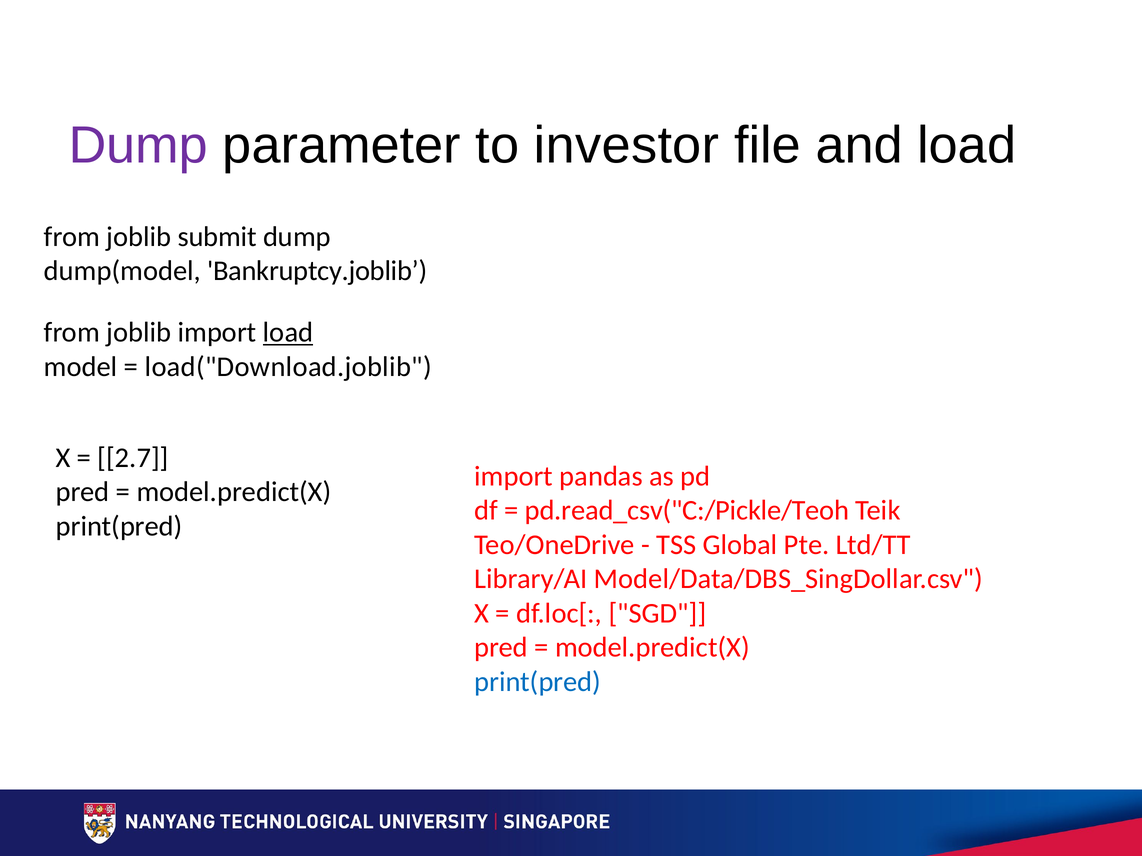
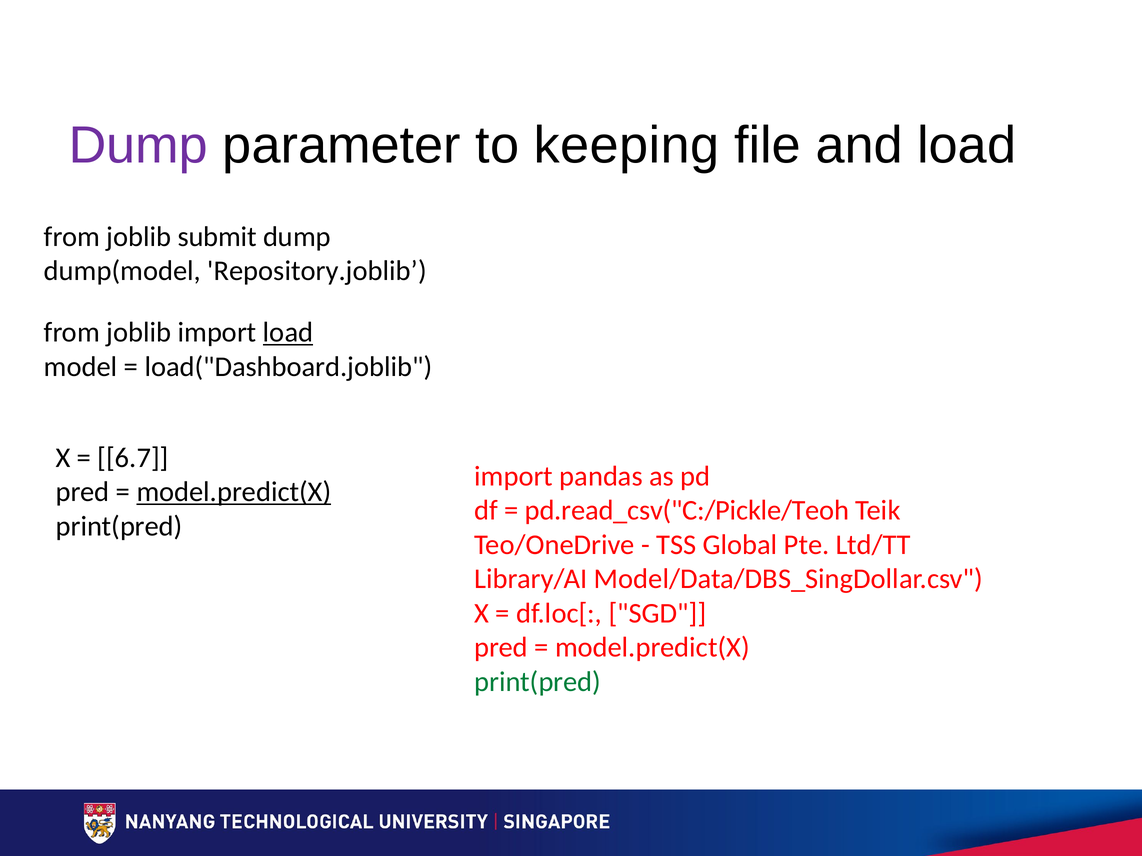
investor: investor -> keeping (626, 145)
Bankruptcy.joblib: Bankruptcy.joblib -> Repository.joblib (317, 271)
load("Download.joblib: load("Download.joblib -> load("Dashboard.joblib (288, 367)
2.7: 2.7 -> 6.7 (133, 458)
model.predict(X underline: none -> present (234, 492)
print(pred colour: blue -> green (538, 682)
